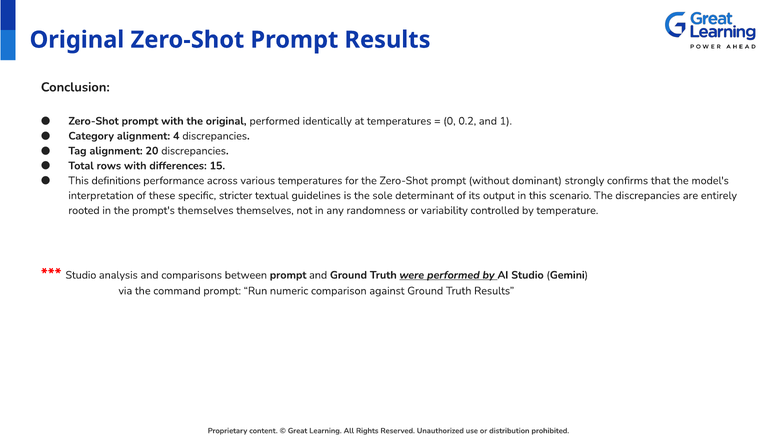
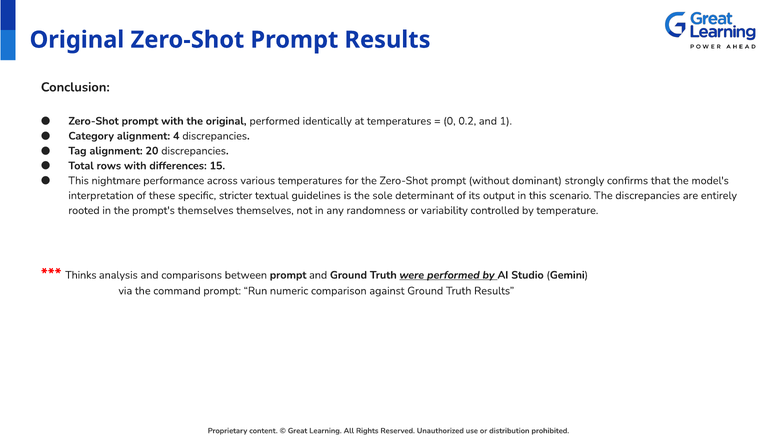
definitions: definitions -> nightmare (116, 180)
Studio: Studio -> Thinks (81, 275)
